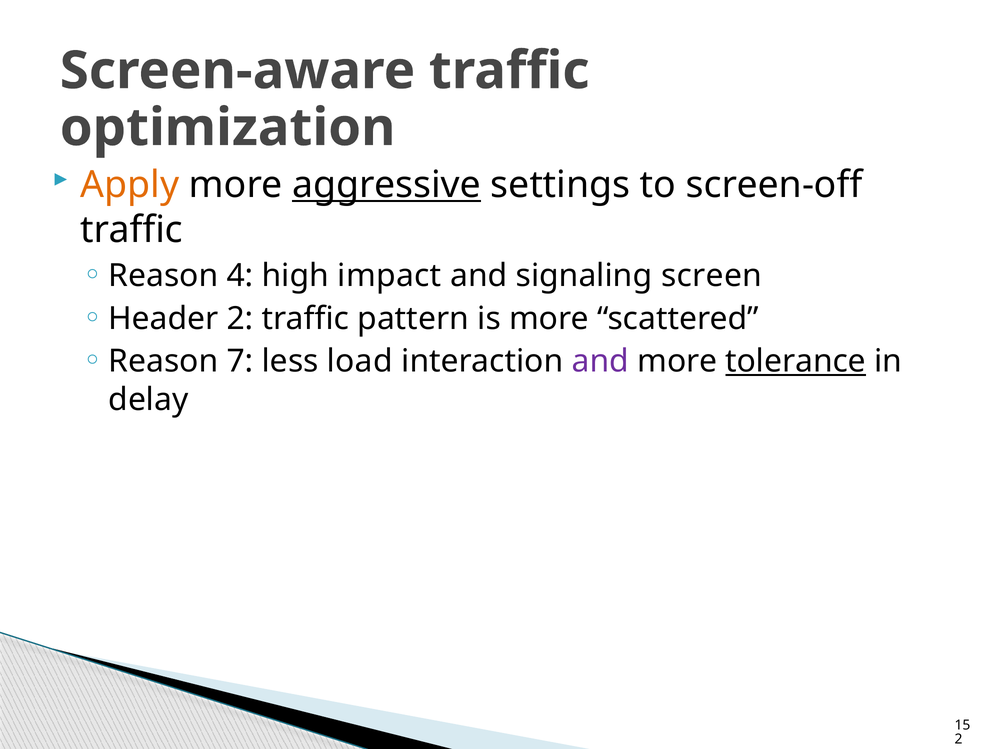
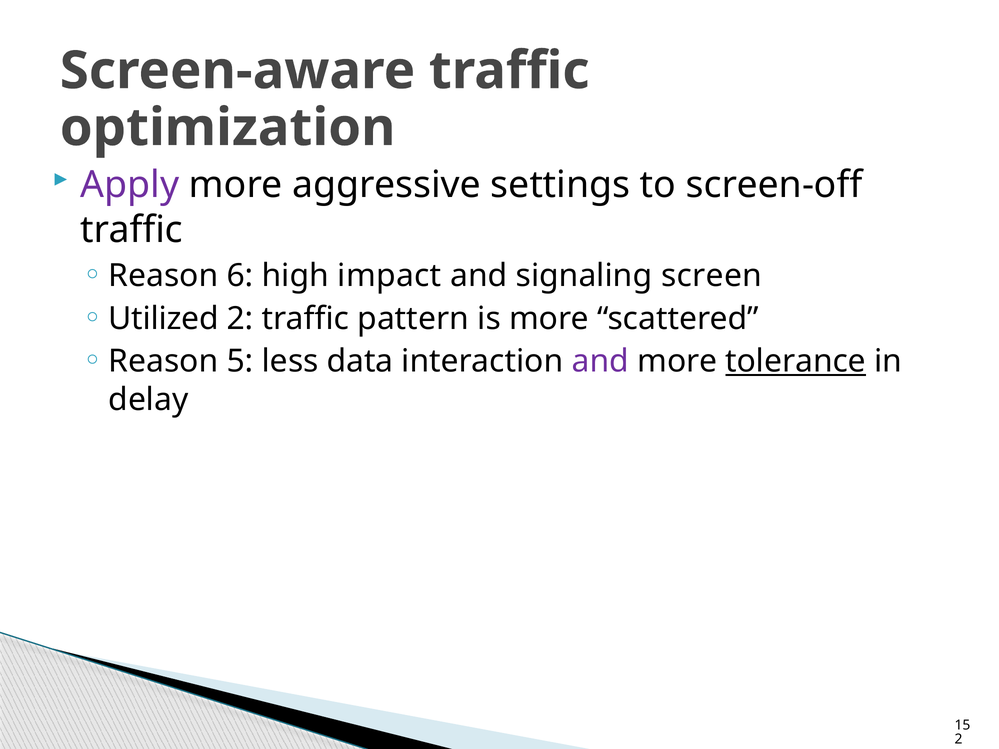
Apply colour: orange -> purple (130, 185)
aggressive underline: present -> none (387, 185)
4: 4 -> 6 (240, 276)
Header: Header -> Utilized (164, 319)
7: 7 -> 5 (240, 361)
load: load -> data (360, 361)
